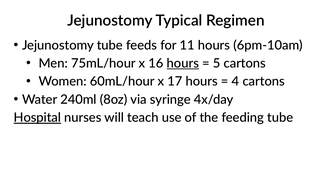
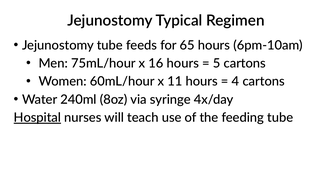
11: 11 -> 65 (187, 45)
hours underline: present -> none (183, 63)
17: 17 -> 11 (175, 82)
